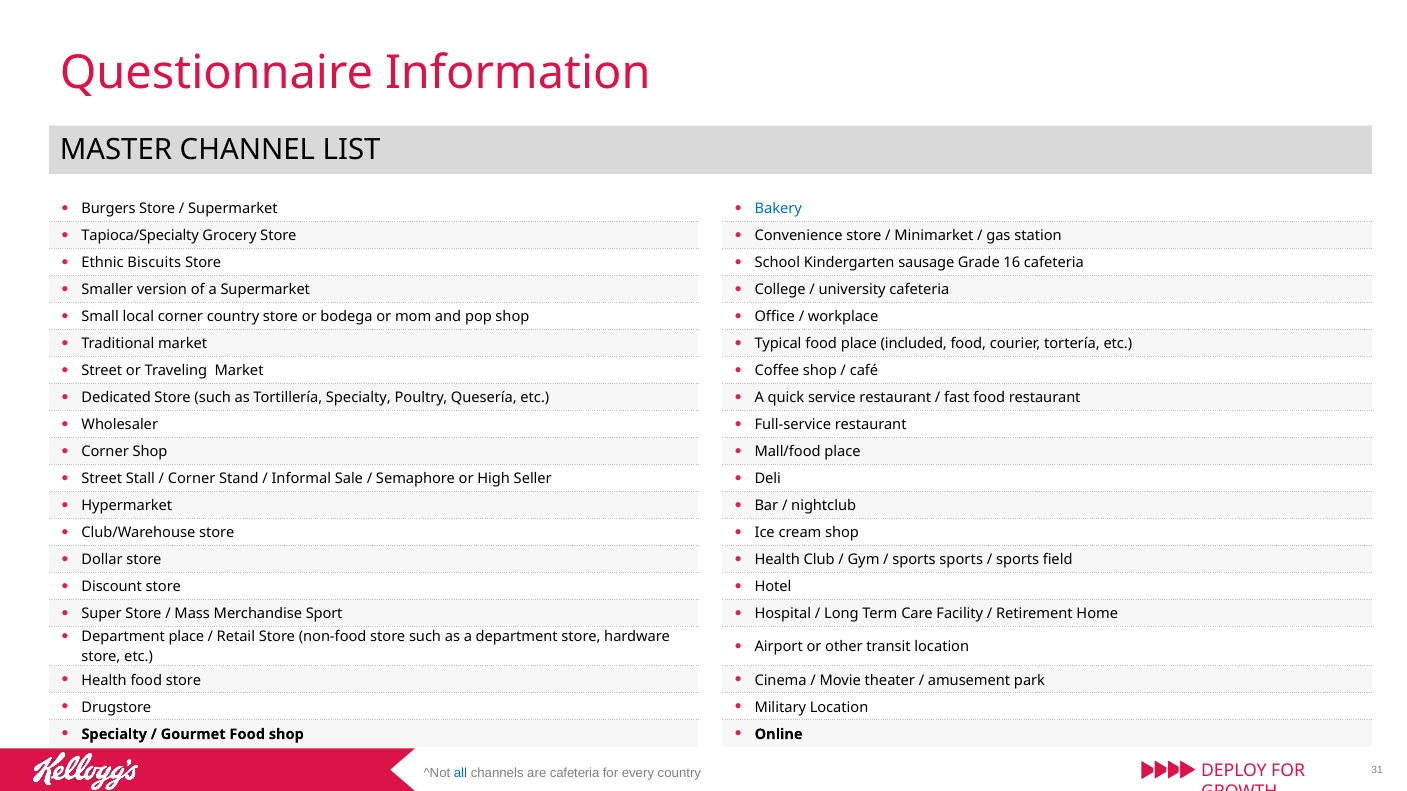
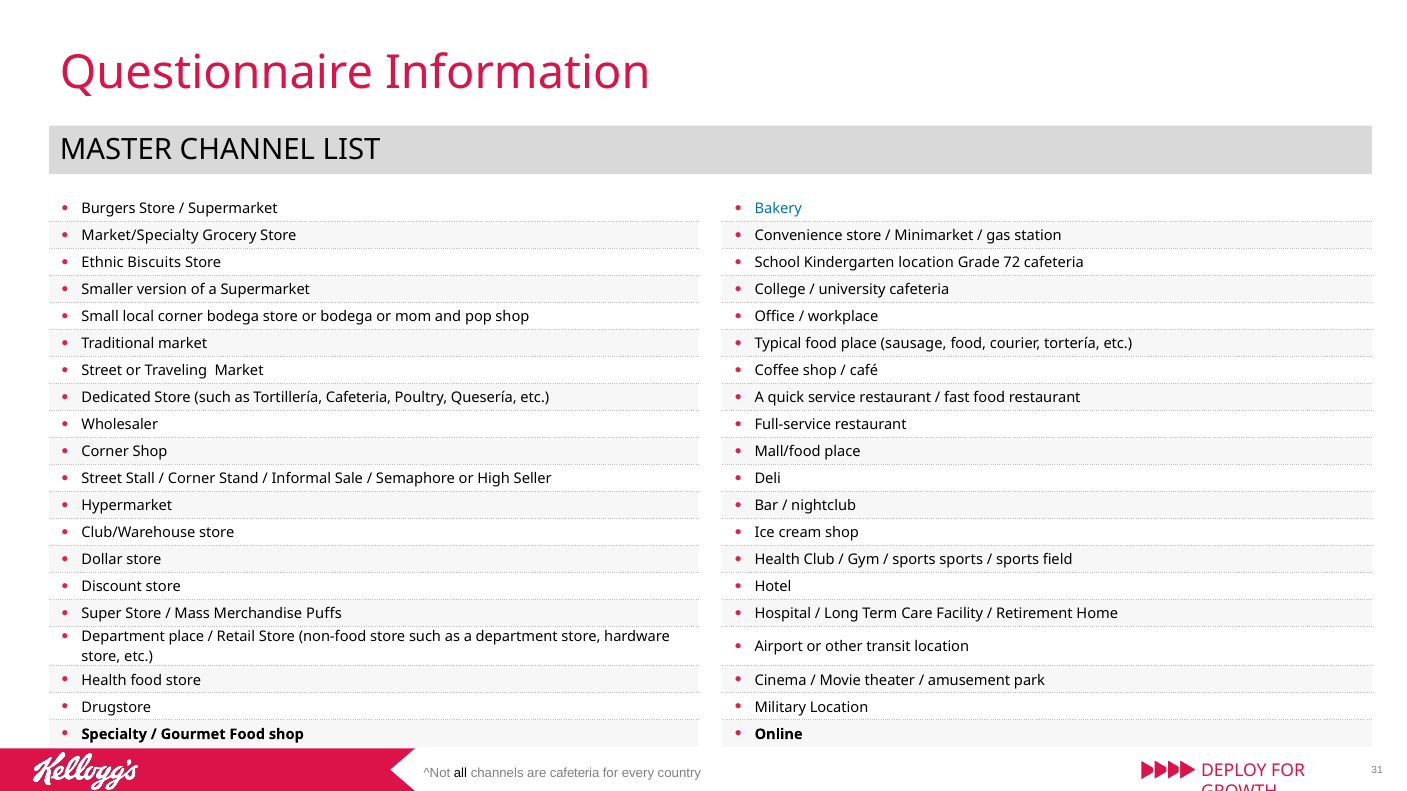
Tapioca/Specialty: Tapioca/Specialty -> Market/Specialty (140, 236)
Kindergarten sausage: sausage -> location (926, 263)
16: 16 -> 72 (1012, 263)
corner country: country -> bodega (233, 317)
included: included -> sausage (914, 344)
Tortillería Specialty: Specialty -> Cafeteria (358, 398)
Sport: Sport -> Puffs (324, 614)
all colour: blue -> black (460, 774)
